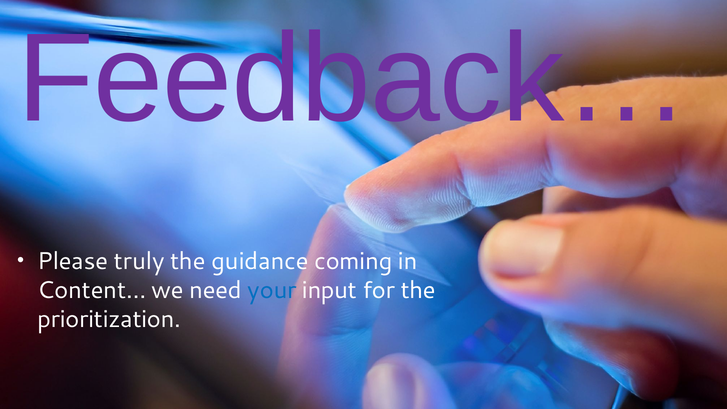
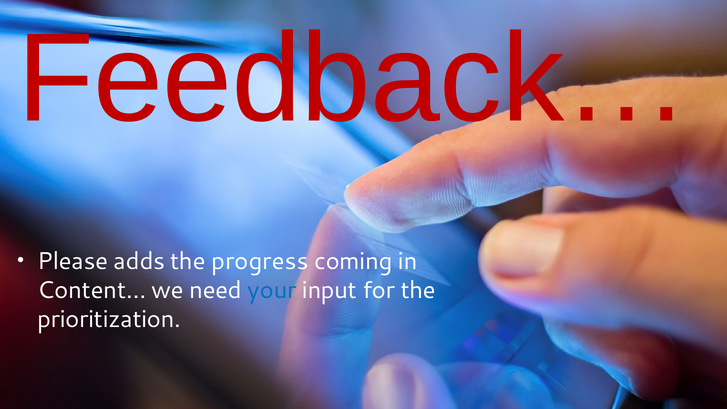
Feedback… colour: purple -> red (353, 79)
truly: truly -> adds (139, 261)
guidance: guidance -> progress (260, 261)
